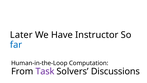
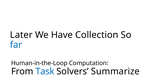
Instructor: Instructor -> Collection (97, 35)
Task colour: purple -> blue (45, 71)
Discussions: Discussions -> Summarize (115, 71)
